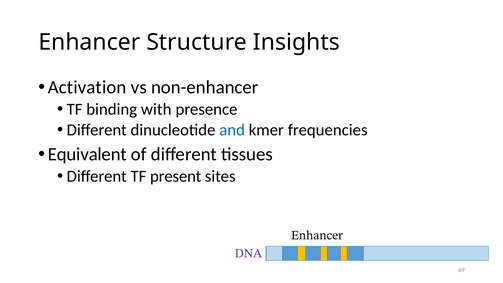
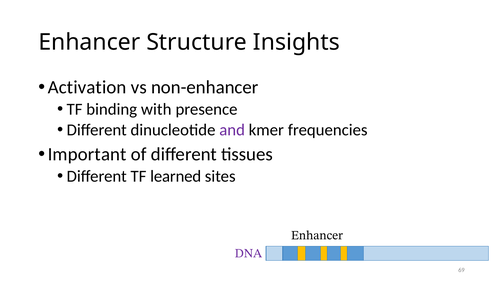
and colour: blue -> purple (232, 130)
Equivalent: Equivalent -> Important (87, 154)
present: present -> learned (176, 176)
